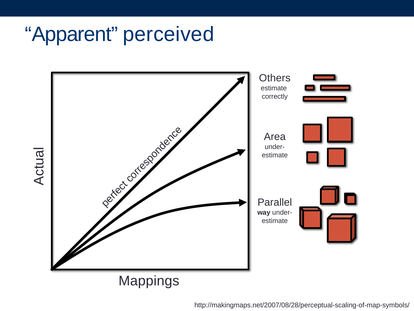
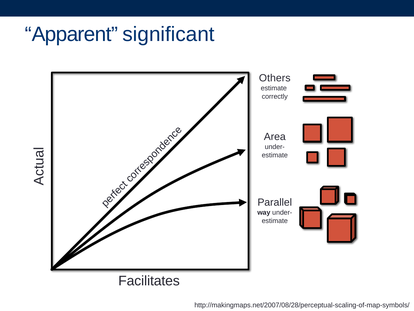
perceived: perceived -> significant (169, 34)
Mappings: Mappings -> Facilitates (149, 280)
